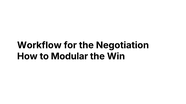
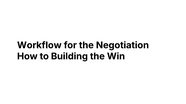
Modular: Modular -> Building (69, 57)
